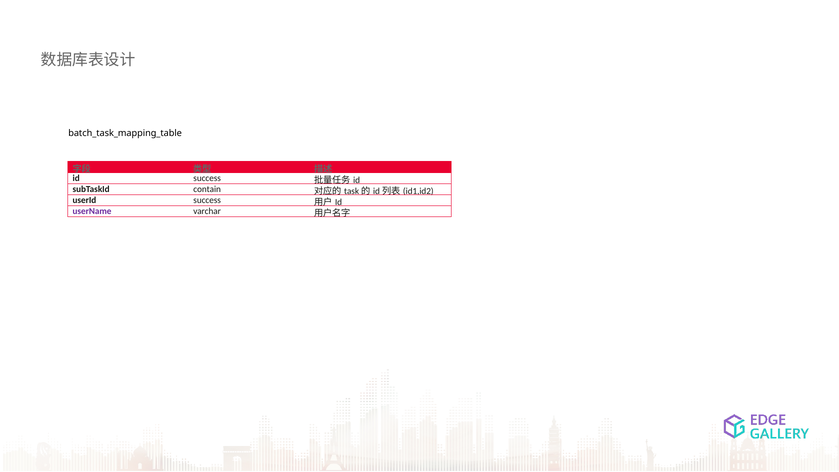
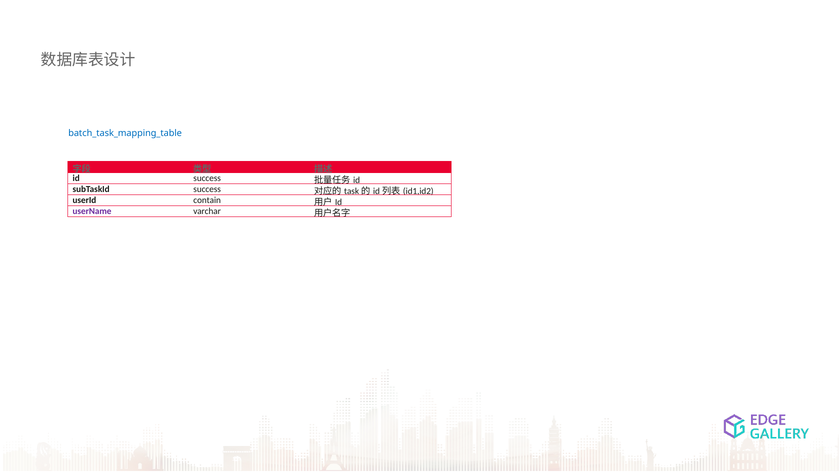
batch_task_mapping_table colour: black -> blue (125, 133)
subTaskId contain: contain -> success (207, 189)
userId success: success -> contain (207, 200)
